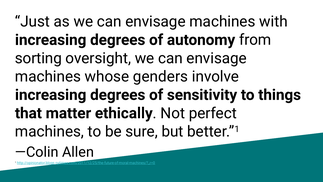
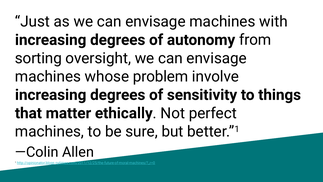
genders: genders -> problem (161, 76)
